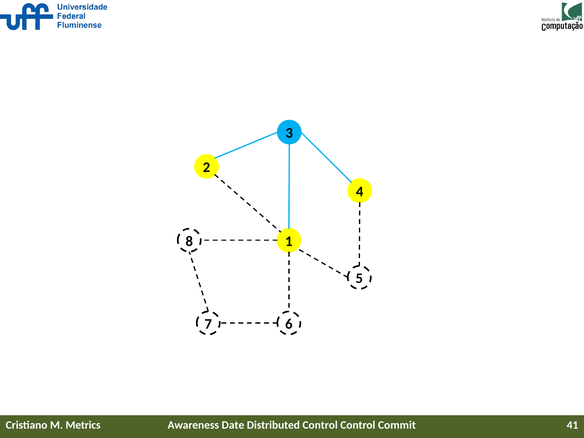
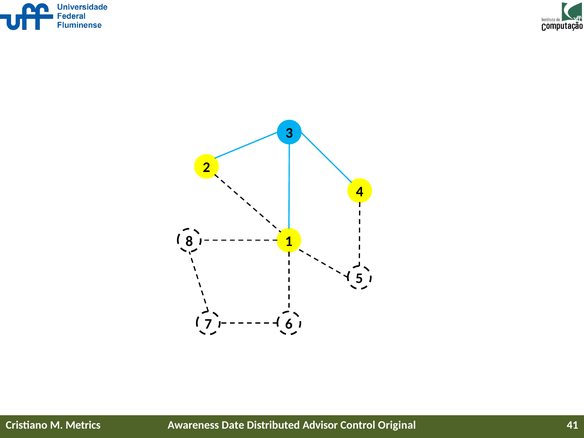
Distributed Control: Control -> Advisor (320, 425)
Commit: Commit -> Original (397, 425)
